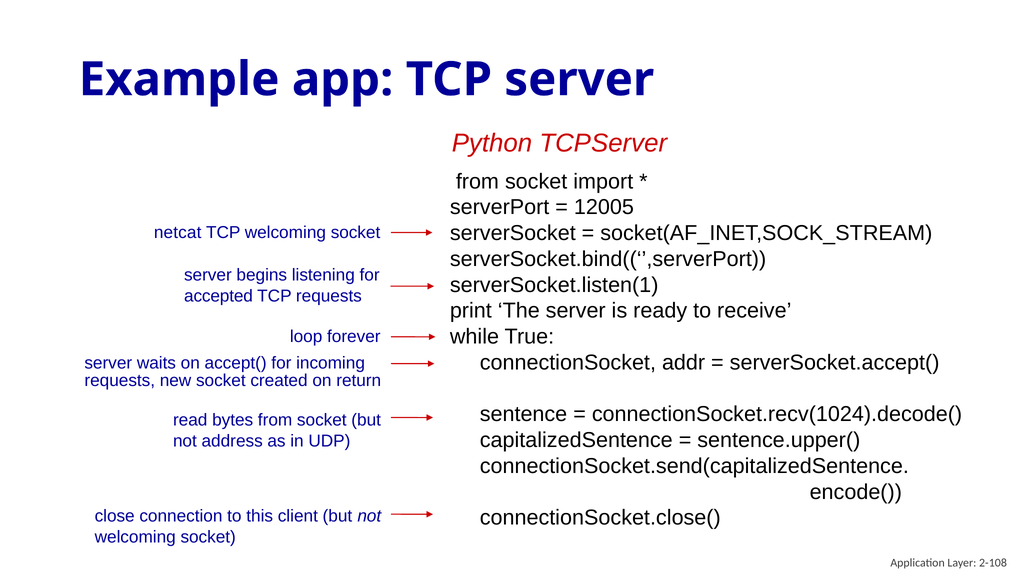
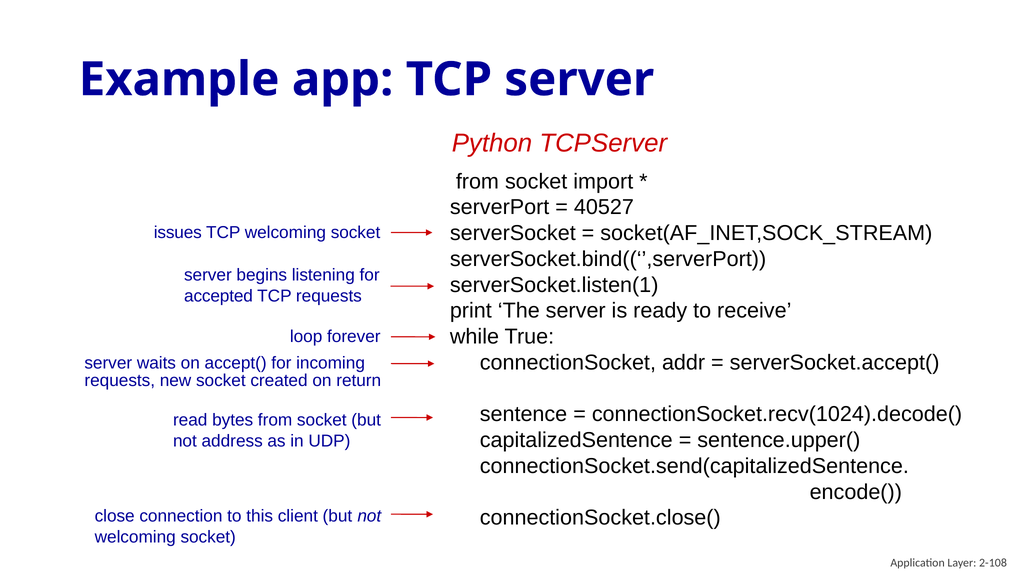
12005: 12005 -> 40527 (604, 207)
netcat: netcat -> issues (178, 232)
